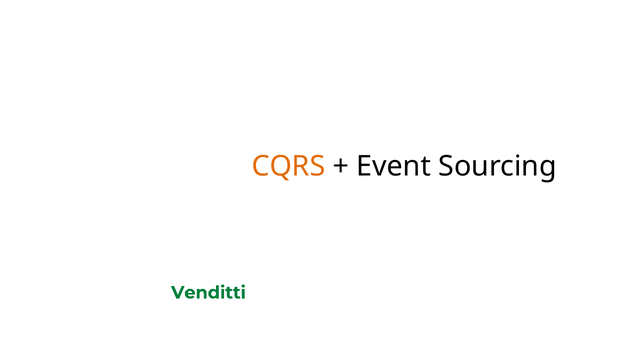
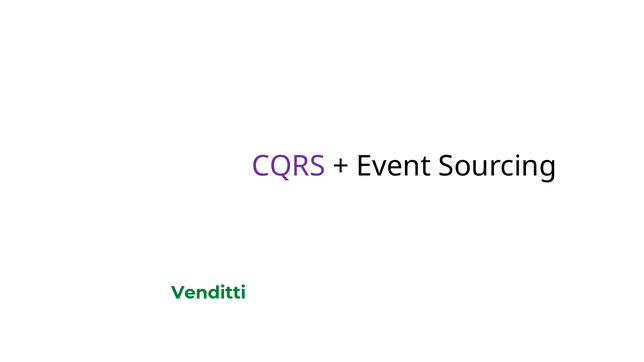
CQRS colour: orange -> purple (288, 167)
